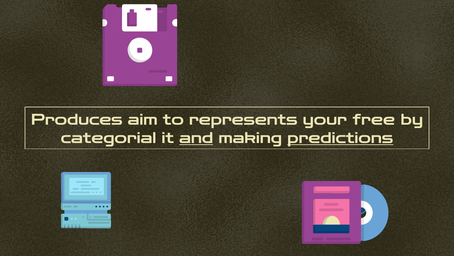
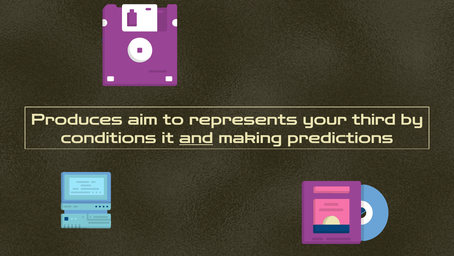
free: free -> third (374, 120)
categorial: categorial -> conditions (109, 138)
predictions underline: present -> none (340, 138)
